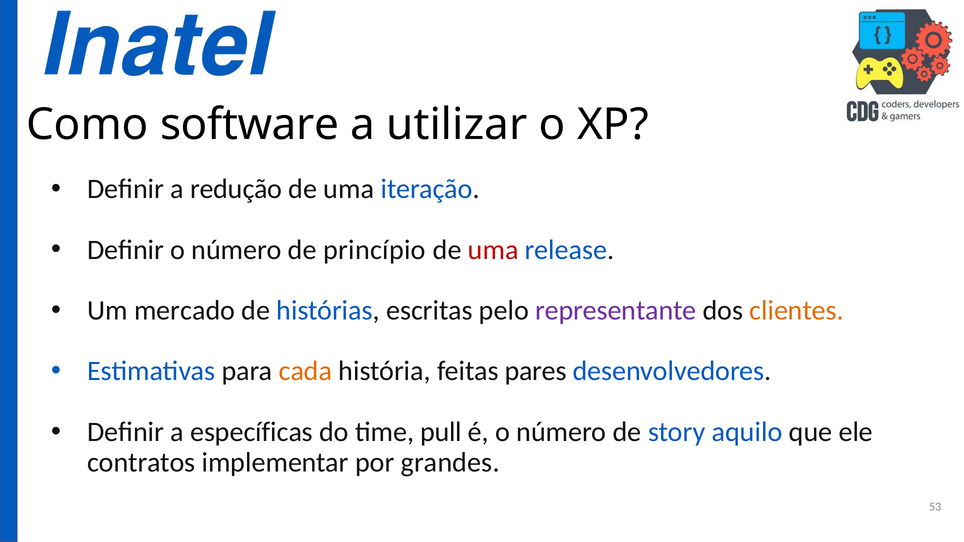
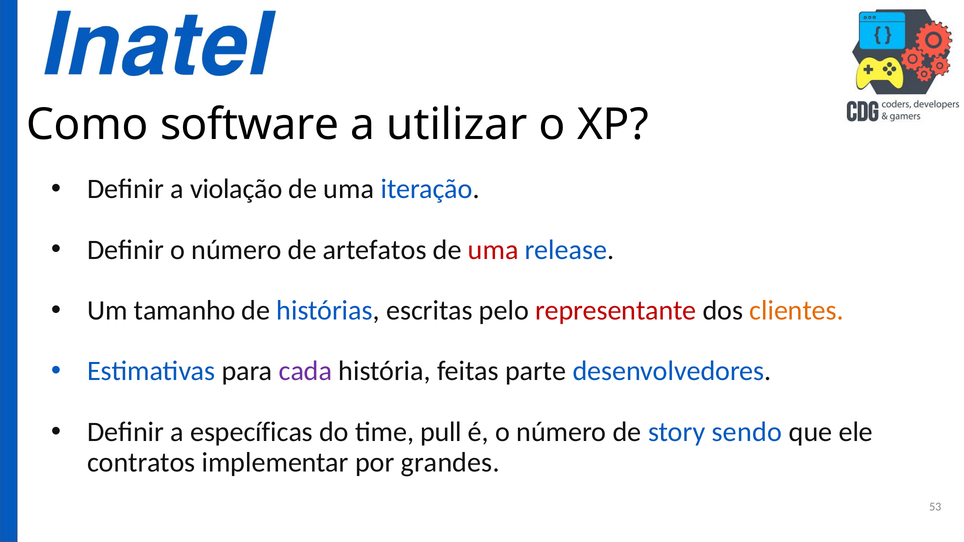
redução: redução -> violação (236, 189)
princípio: princípio -> artefatos (375, 250)
mercado: mercado -> tamanho (185, 311)
representante colour: purple -> red (616, 311)
cada colour: orange -> purple (305, 371)
pares: pares -> parte (536, 371)
aquilo: aquilo -> sendo (747, 432)
